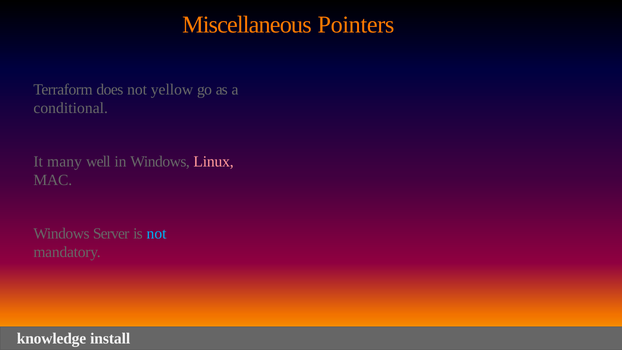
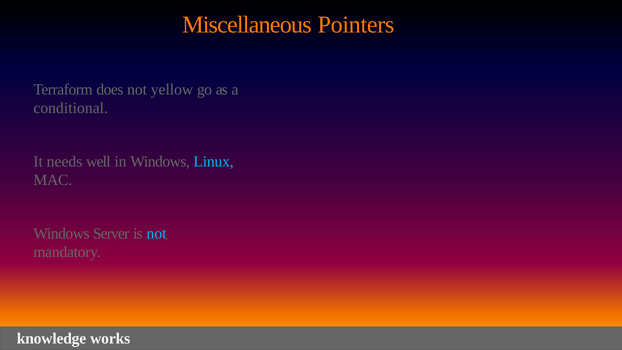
many: many -> needs (65, 161)
Linux colour: pink -> light blue (214, 161)
install: install -> works (110, 339)
